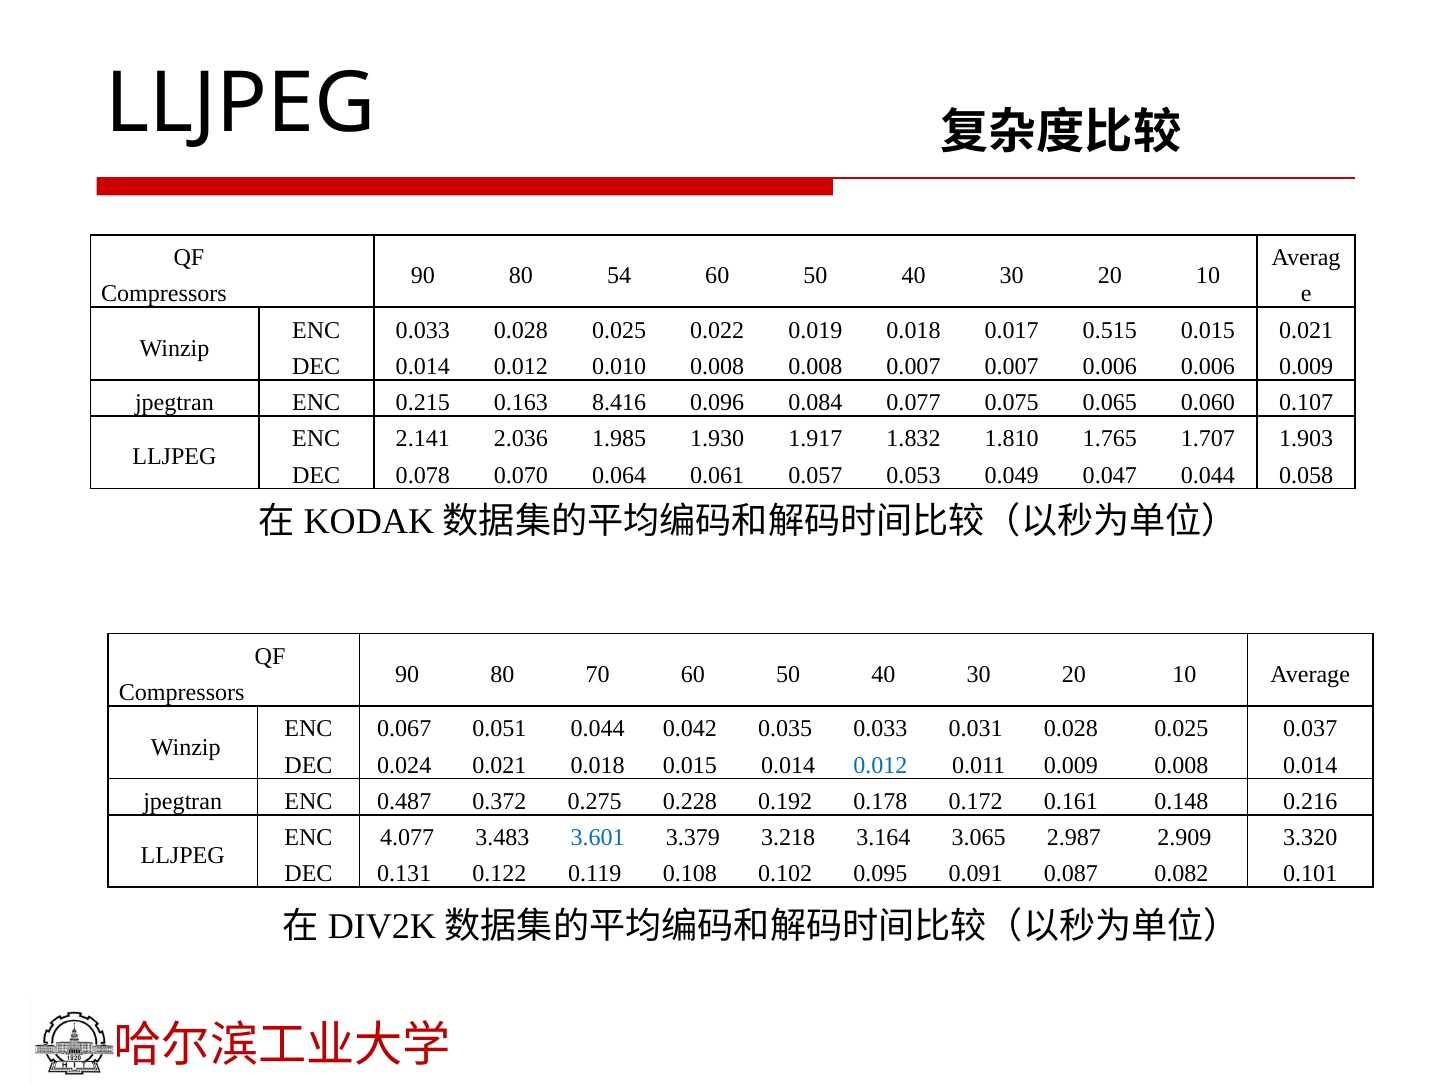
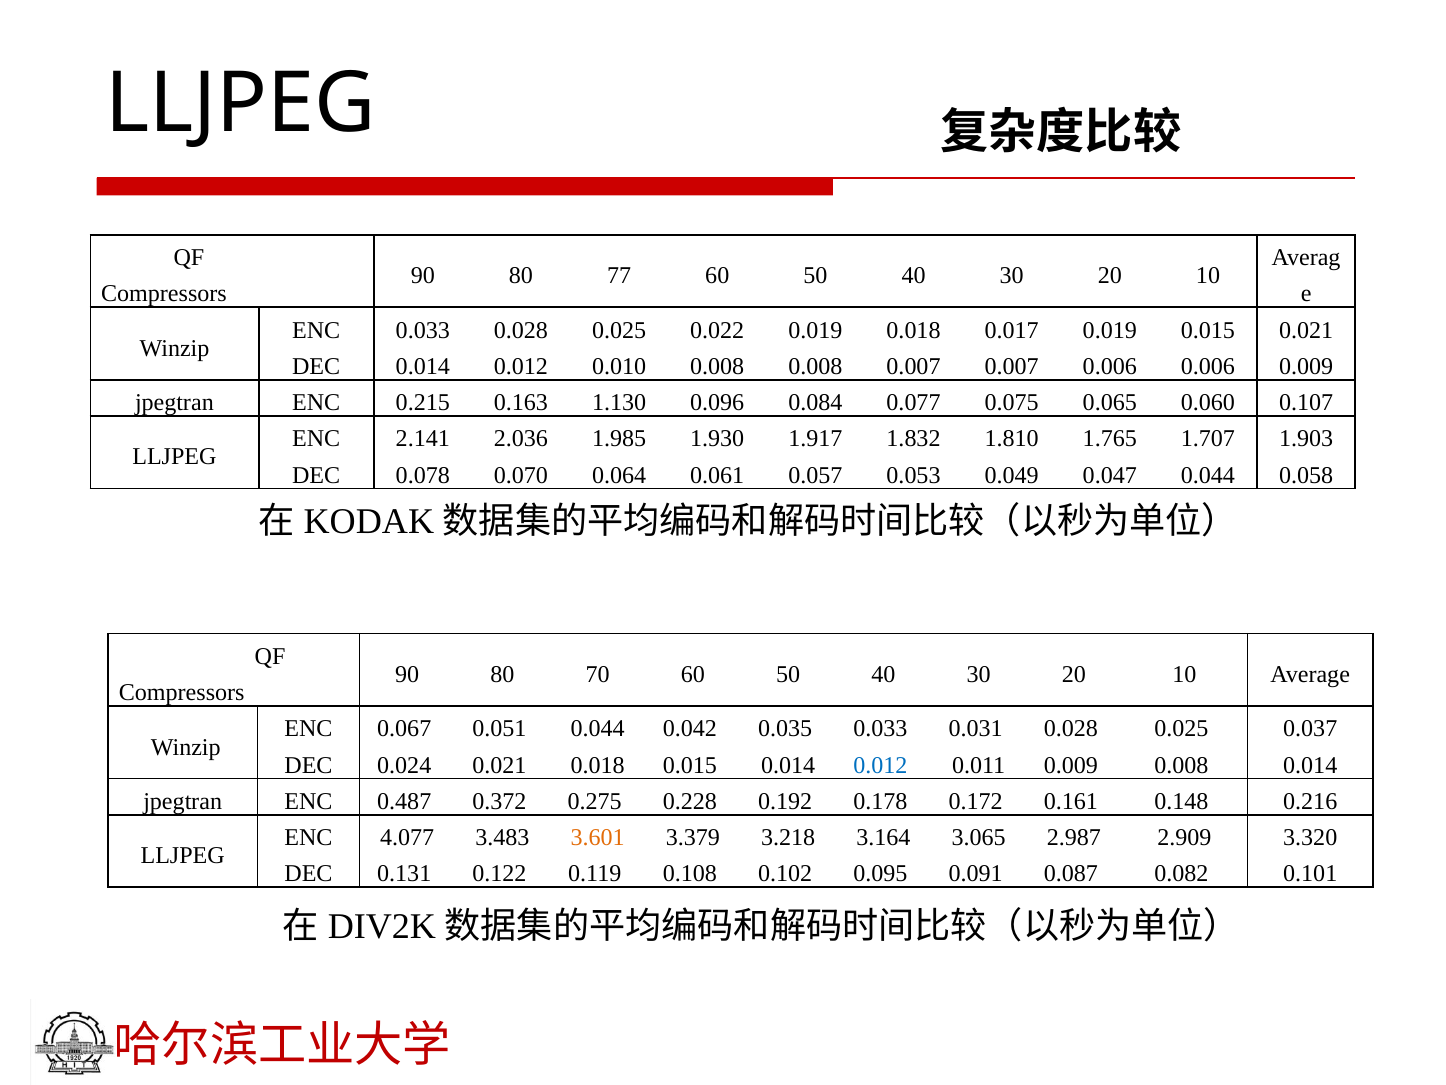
54: 54 -> 77 (619, 276)
0.017 0.515: 0.515 -> 0.019 (1110, 330)
8.416: 8.416 -> 1.130 (619, 402)
3.601 colour: blue -> orange (598, 837)
